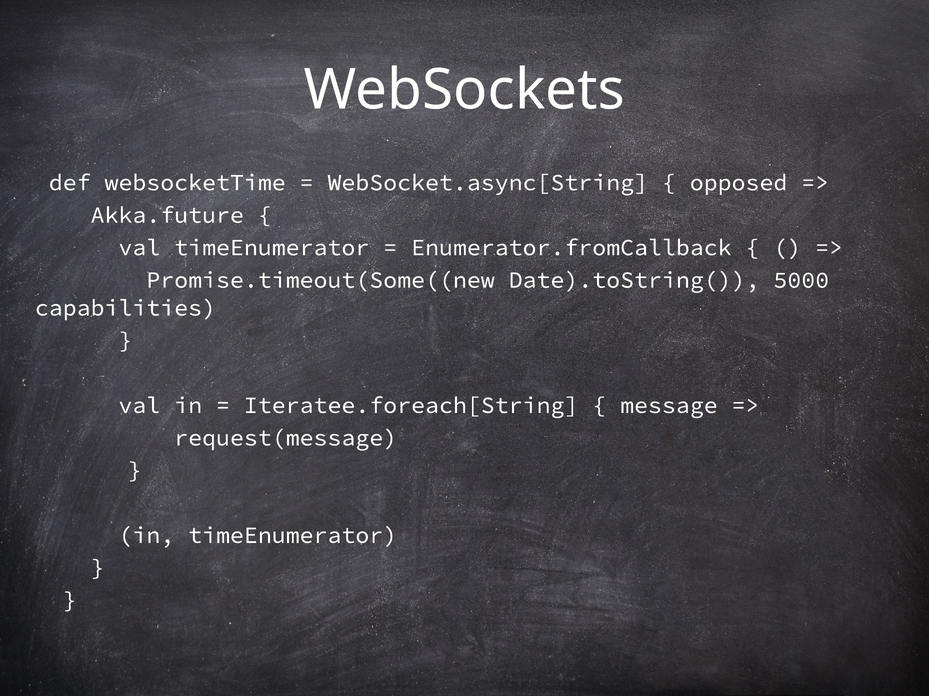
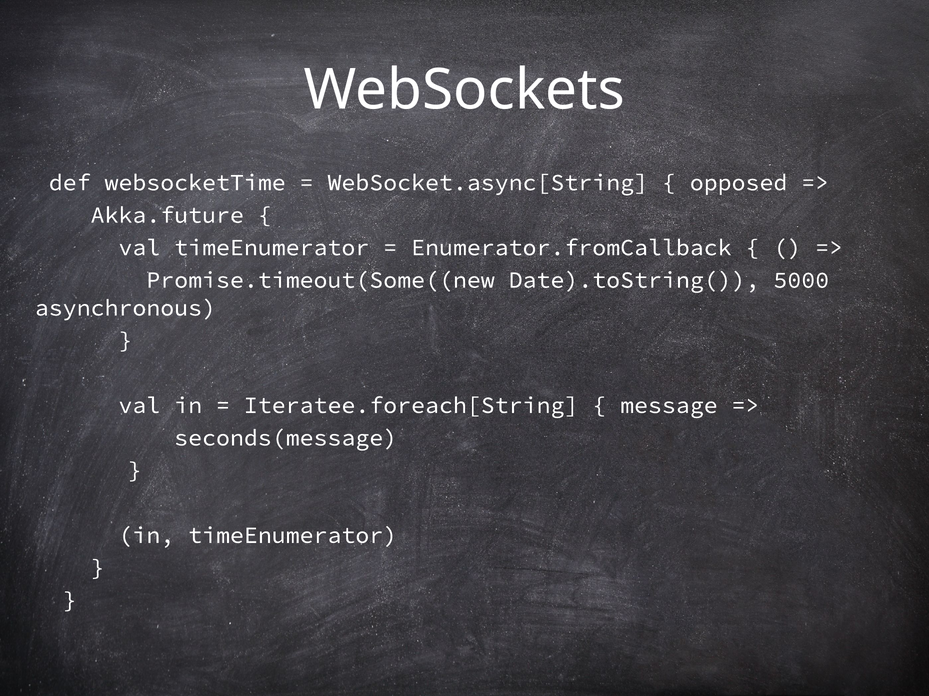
capabilities: capabilities -> asynchronous (125, 308)
request(message: request(message -> seconds(message (286, 438)
